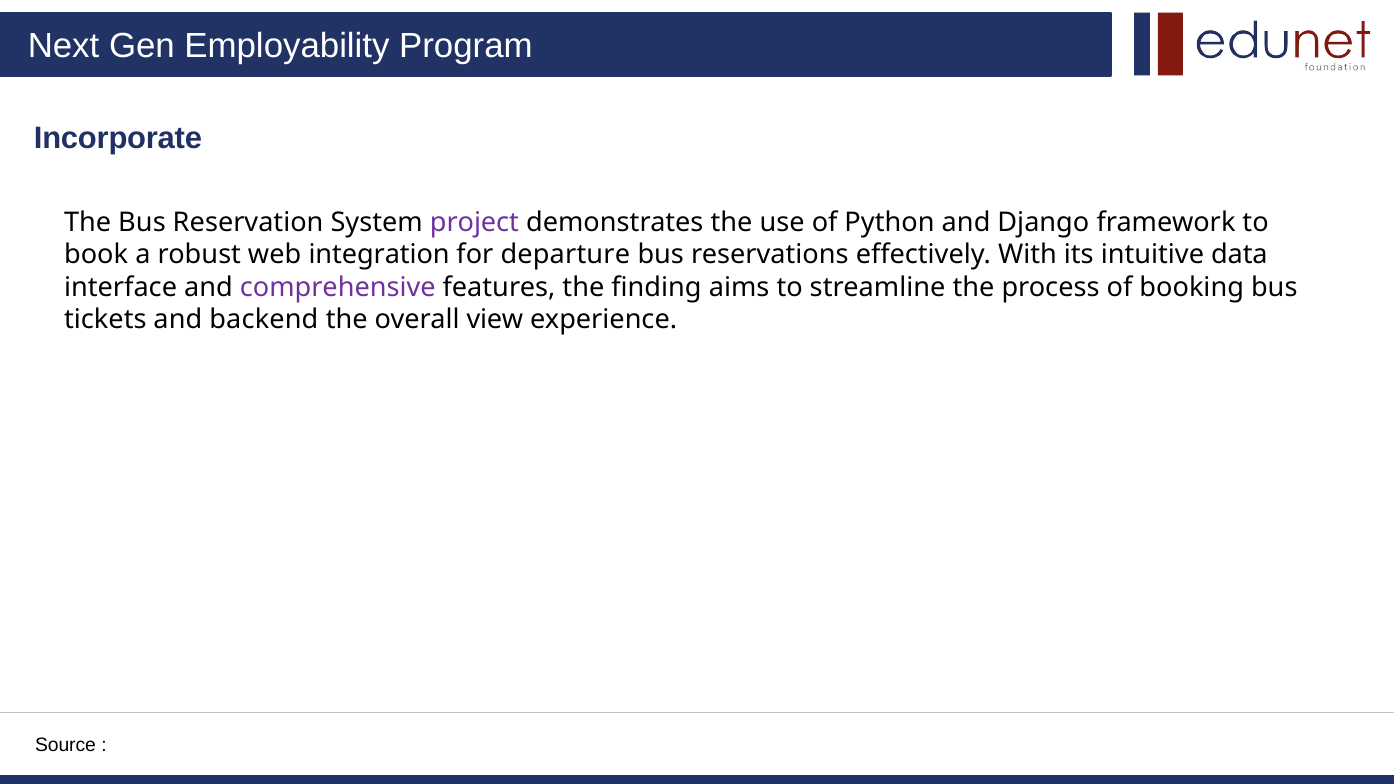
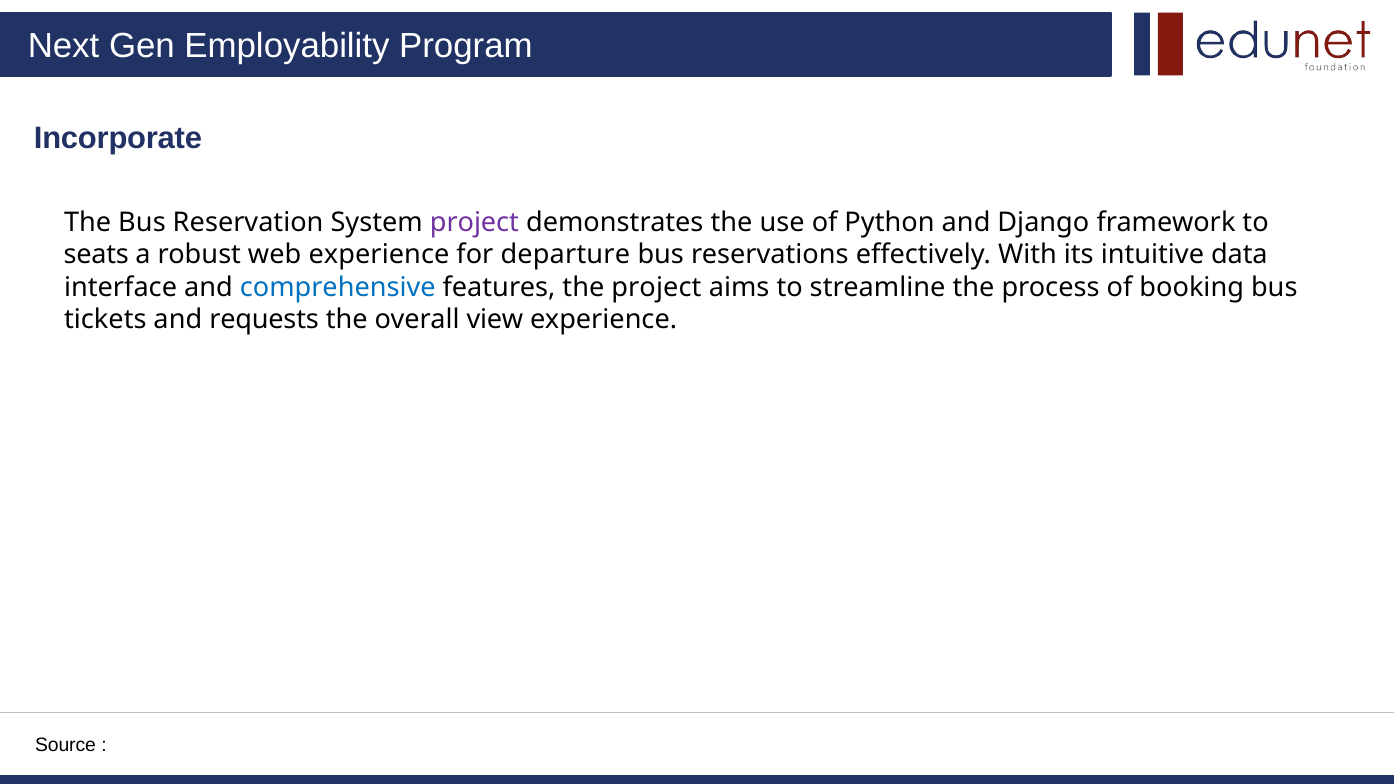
book: book -> seats (96, 255)
web integration: integration -> experience (379, 255)
comprehensive colour: purple -> blue (338, 287)
the finding: finding -> project (656, 287)
backend: backend -> requests (264, 320)
